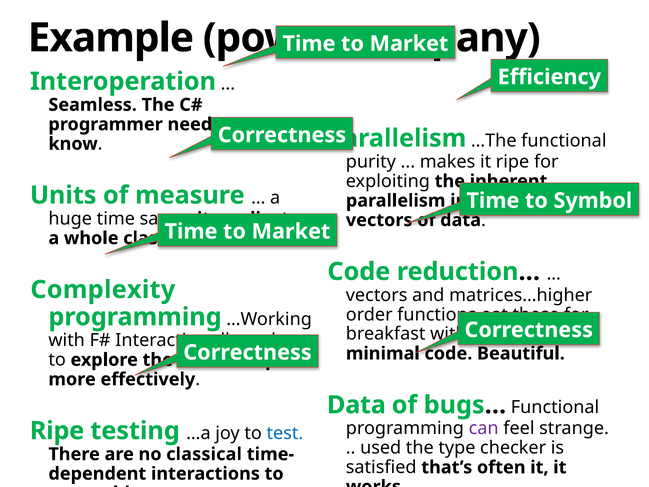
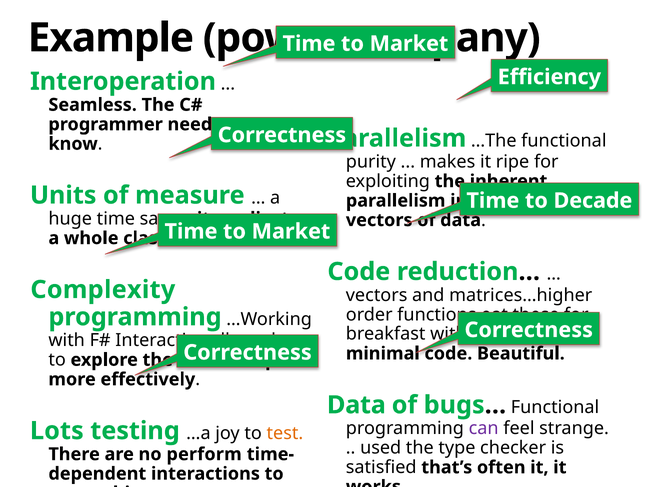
Symbol: Symbol -> Decade (593, 201)
Ripe: Ripe -> Lots (57, 431)
test colour: blue -> orange (285, 433)
classical: classical -> perform (204, 454)
